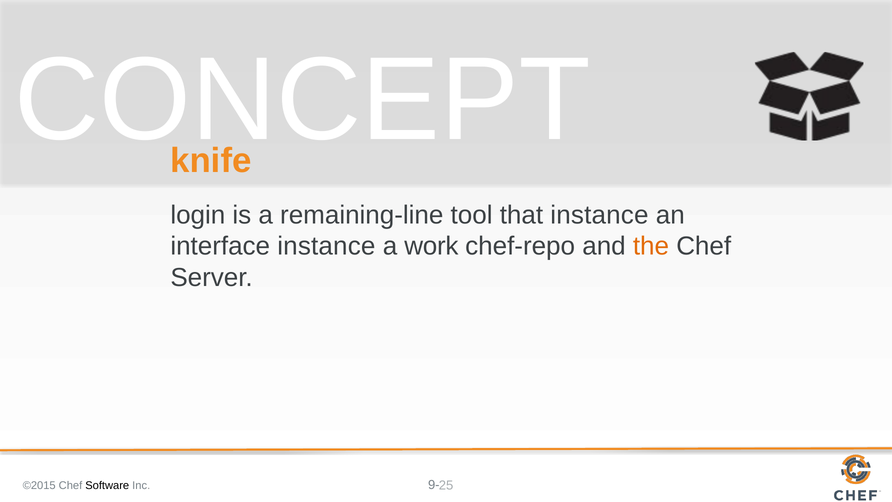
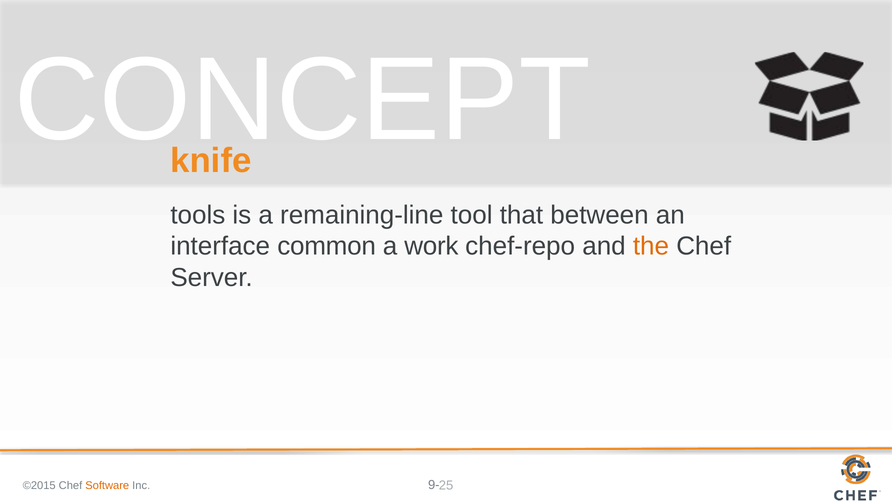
login: login -> tools (198, 215)
that instance: instance -> between (600, 215)
interface instance: instance -> common (327, 246)
Software colour: black -> orange (107, 485)
